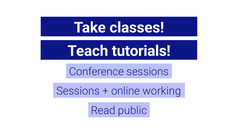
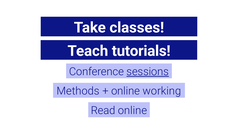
sessions underline: none -> present (148, 72)
Sessions: Sessions -> Methods (78, 91)
Read public: public -> online (132, 110)
